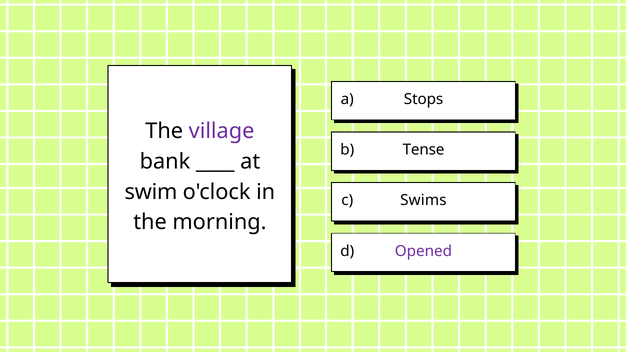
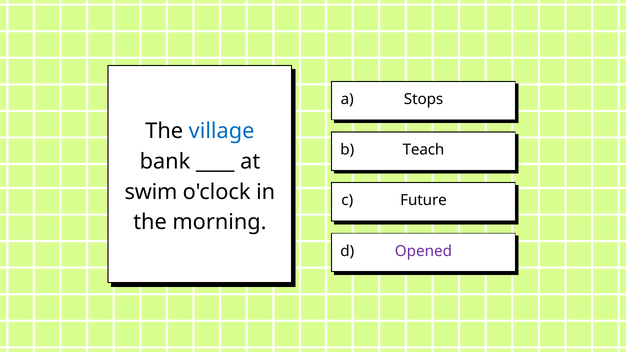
village colour: purple -> blue (222, 131)
Tense: Tense -> Teach (424, 150)
Swims: Swims -> Future (424, 200)
